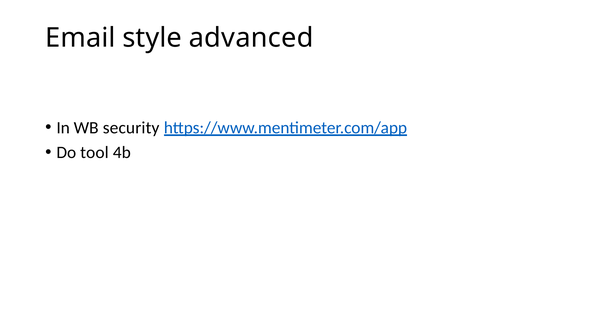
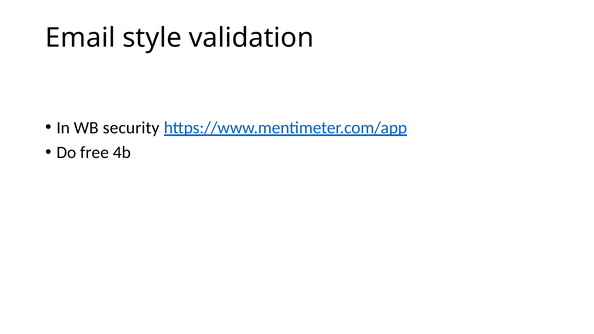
advanced: advanced -> validation (251, 38)
tool: tool -> free (94, 153)
